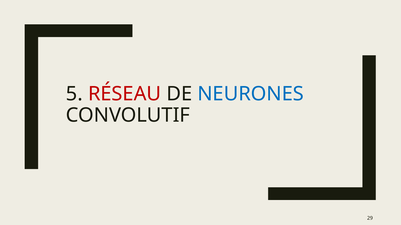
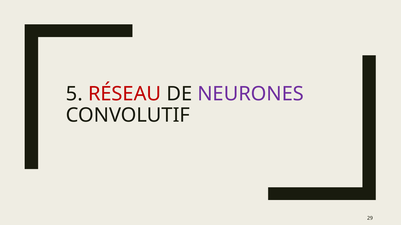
NEURONES colour: blue -> purple (251, 94)
